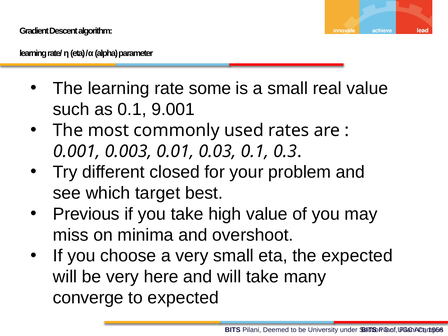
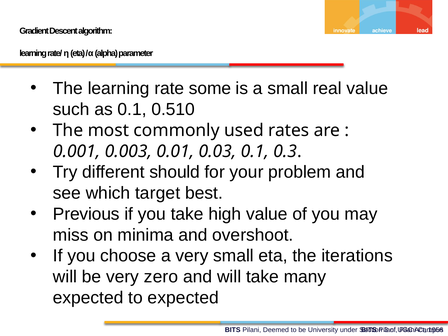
9.001: 9.001 -> 0.510 (173, 109)
closed: closed -> should (175, 172)
the expected: expected -> iterations (357, 256)
here: here -> zero (161, 277)
converge: converge -> expected (88, 298)
